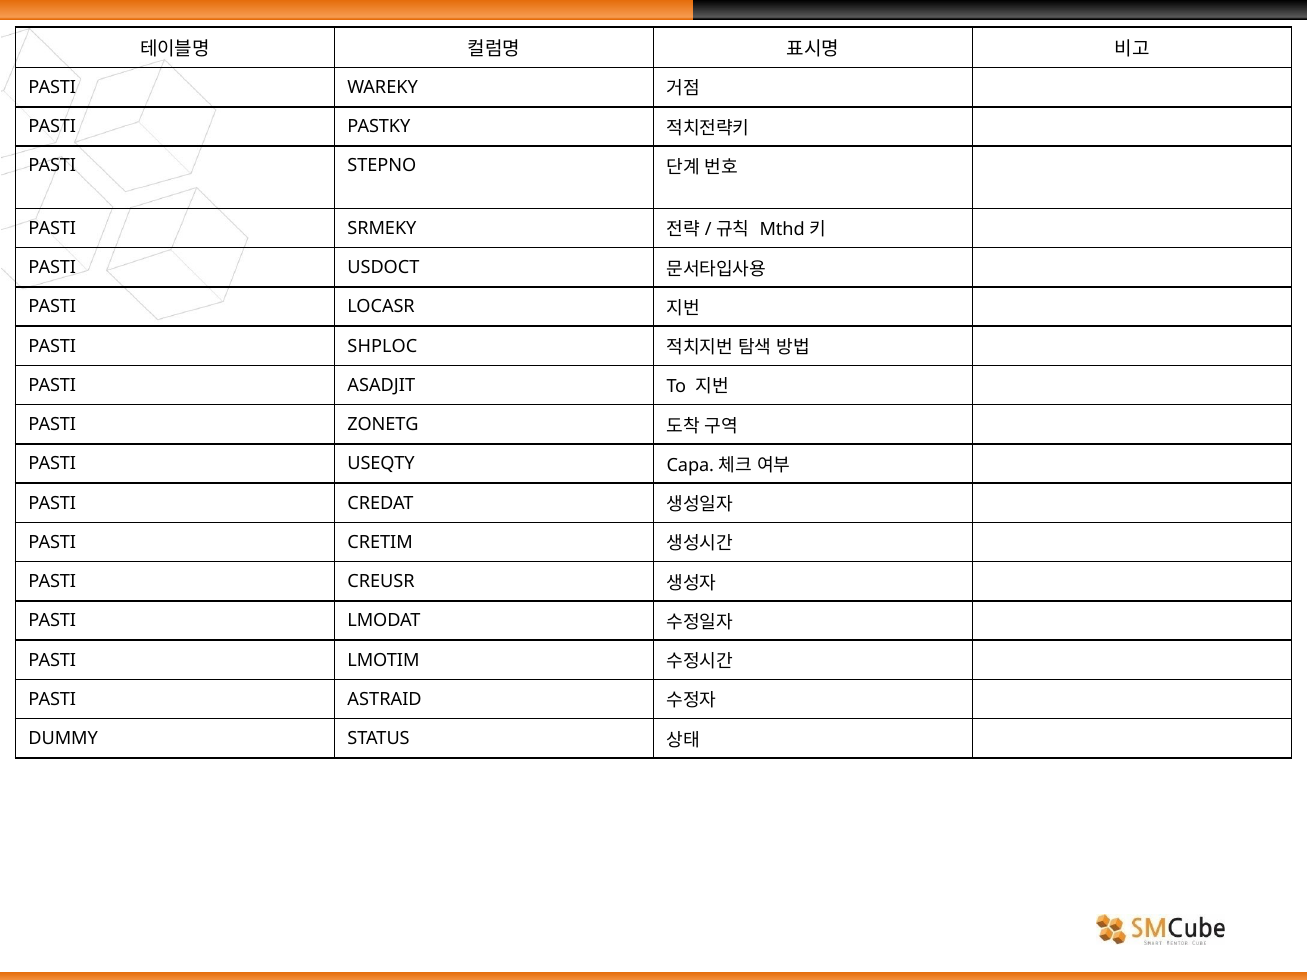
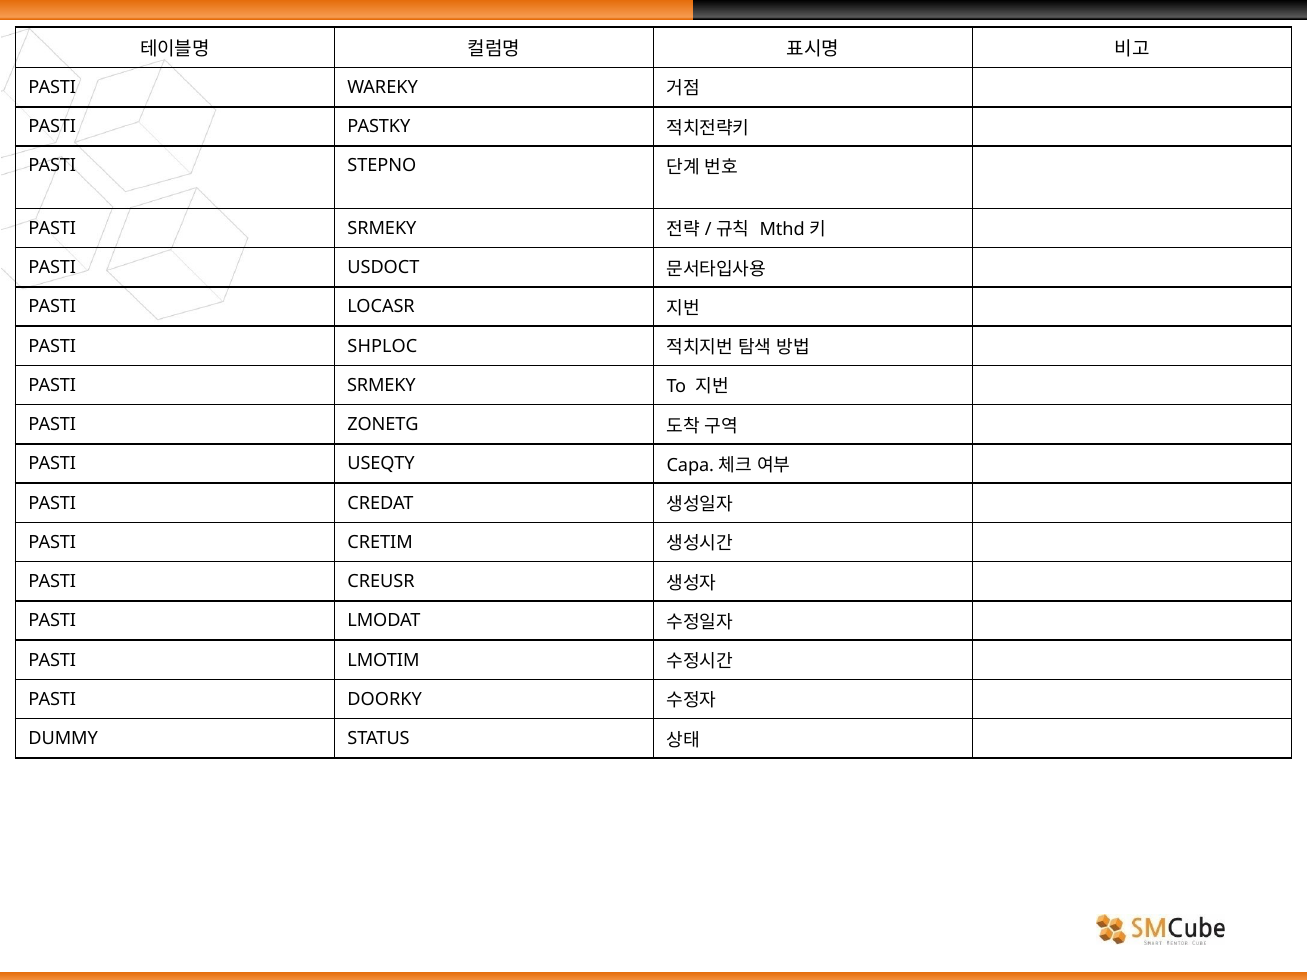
ASADJIT: ASADJIT -> SRMEKY (381, 385)
ASTRAID: ASTRAID -> DOORKY (385, 700)
